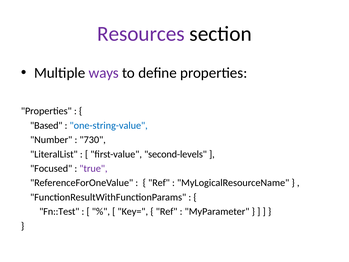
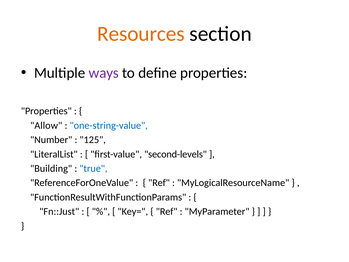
Resources colour: purple -> orange (141, 34)
Based: Based -> Allow (46, 125)
730: 730 -> 125 (93, 140)
Focused: Focused -> Building (51, 168)
true colour: purple -> blue (93, 168)
Fn::Test: Fn::Test -> Fn::Just (59, 211)
